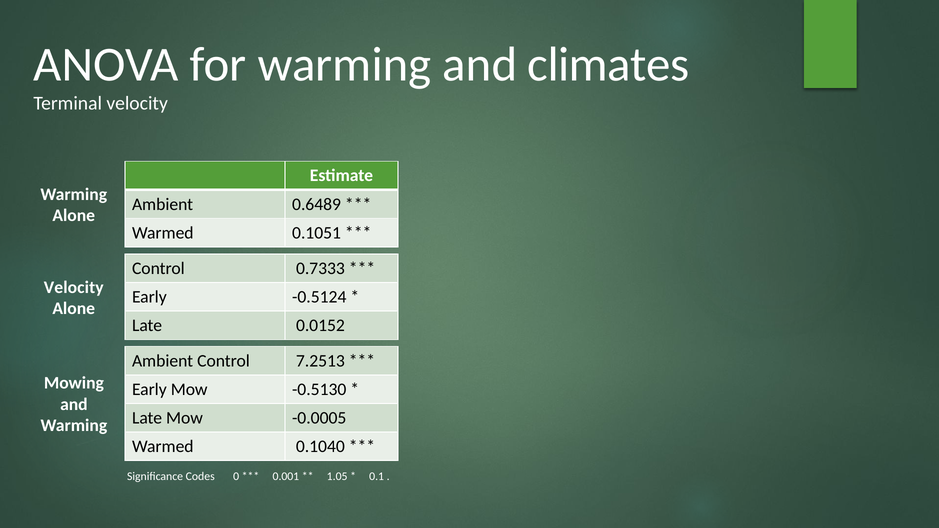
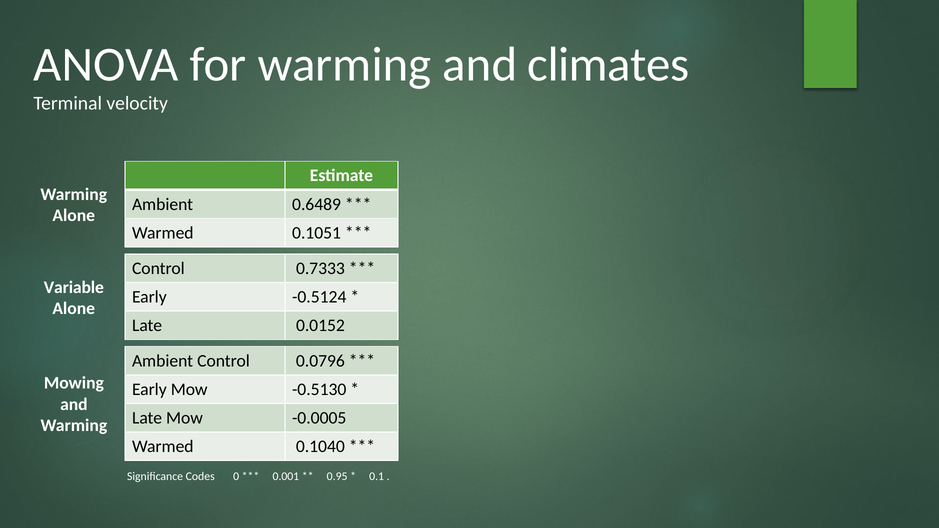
Velocity: Velocity -> Variable (74, 287)
7.2513: 7.2513 -> 0.0796 (320, 361)
1.05: 1.05 -> 0.95 (337, 476)
